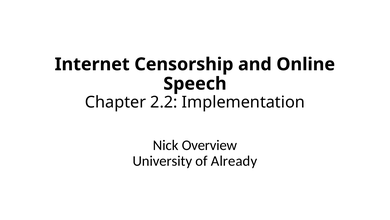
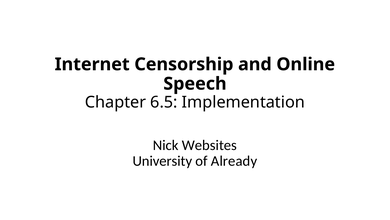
2.2: 2.2 -> 6.5 (164, 102)
Overview: Overview -> Websites (209, 145)
